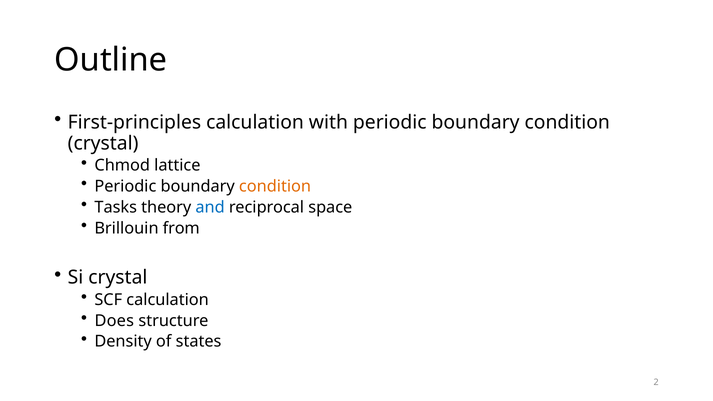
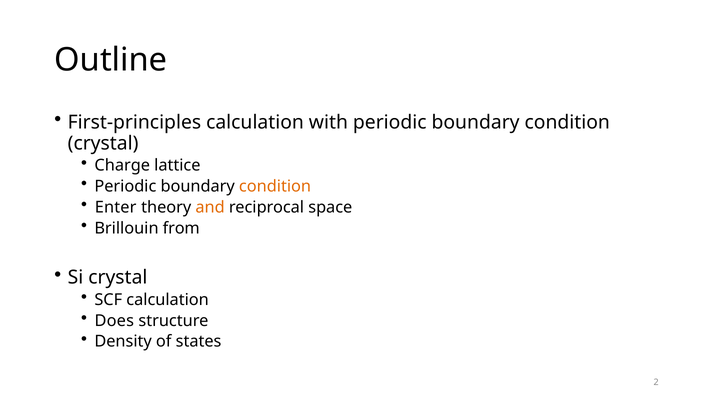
Chmod: Chmod -> Charge (122, 165)
Tasks: Tasks -> Enter (116, 207)
and colour: blue -> orange (210, 207)
